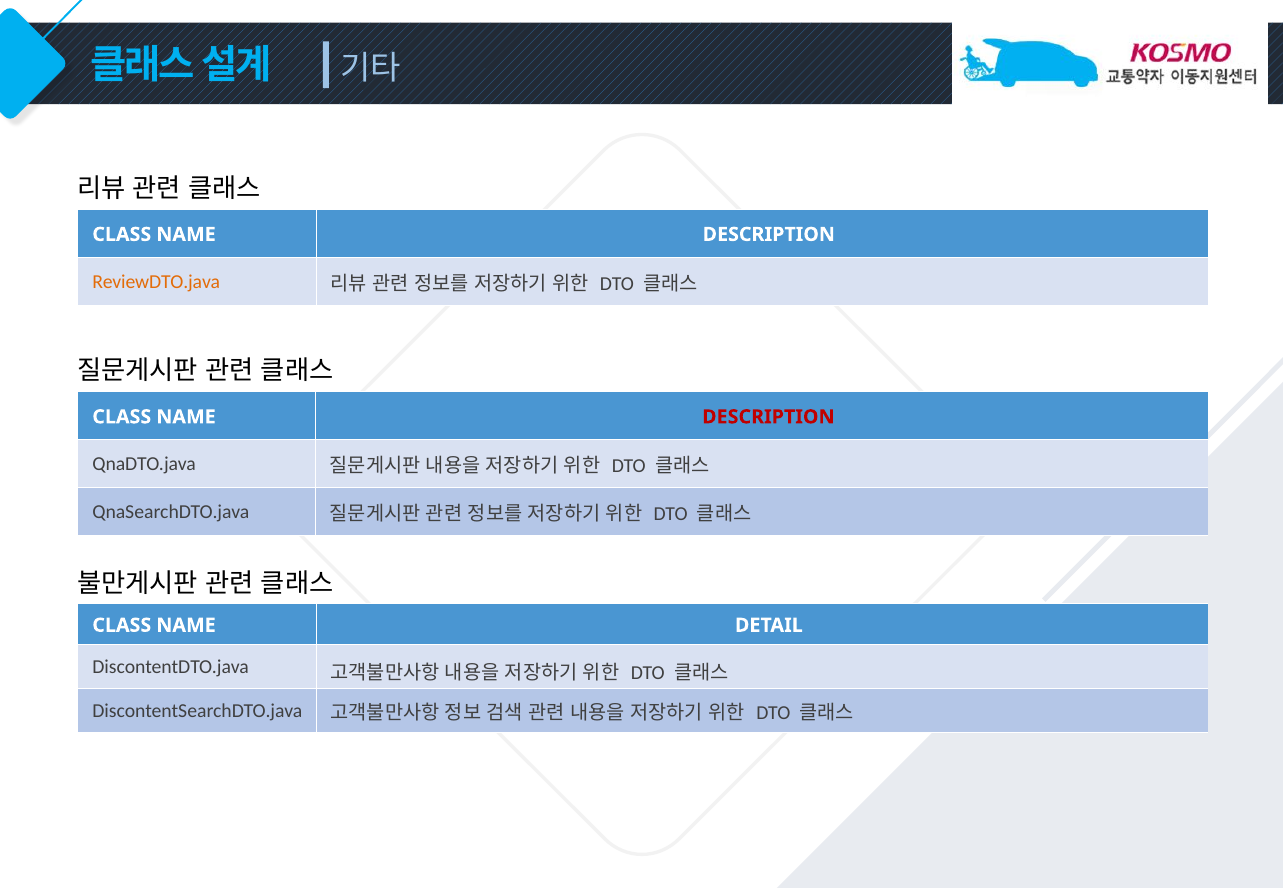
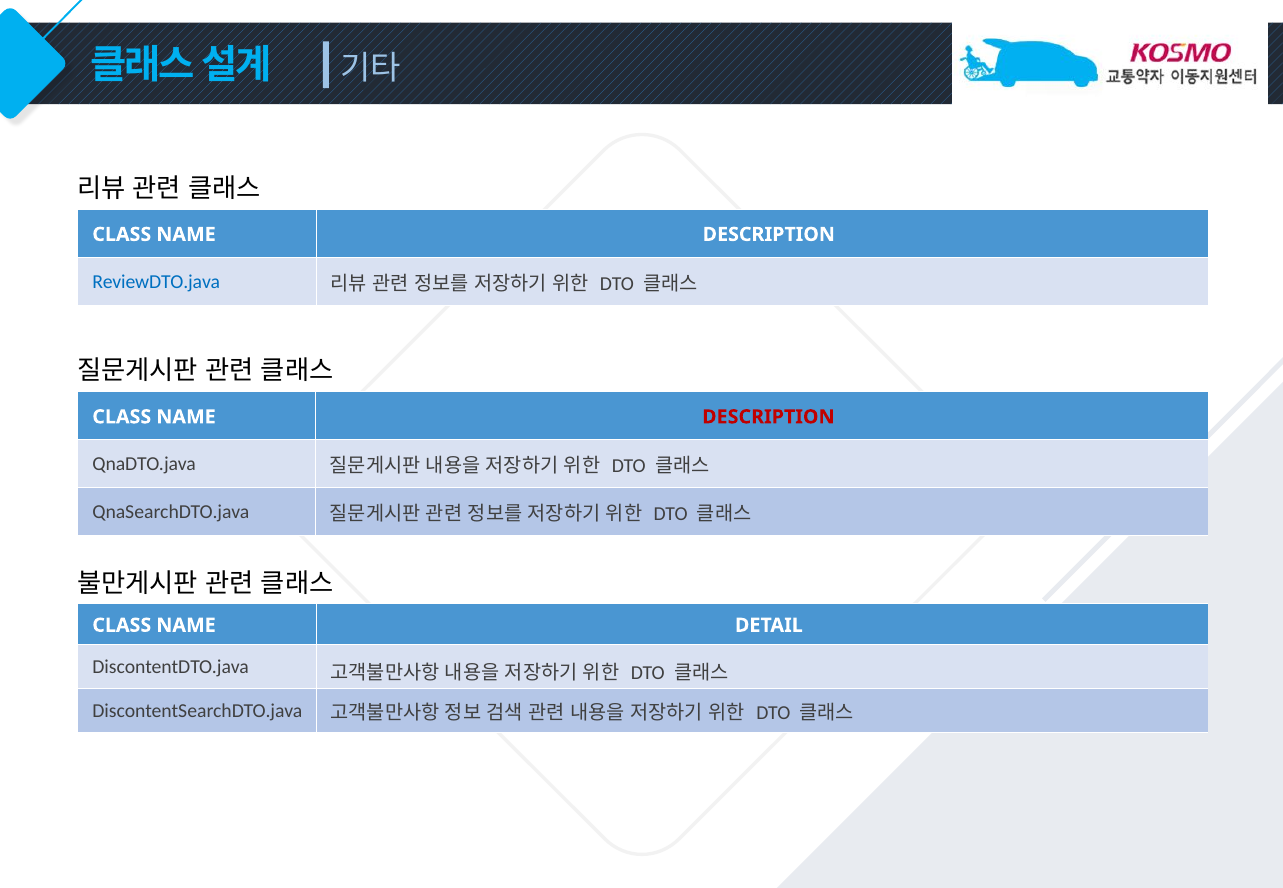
ReviewDTO.java colour: orange -> blue (156, 282)
